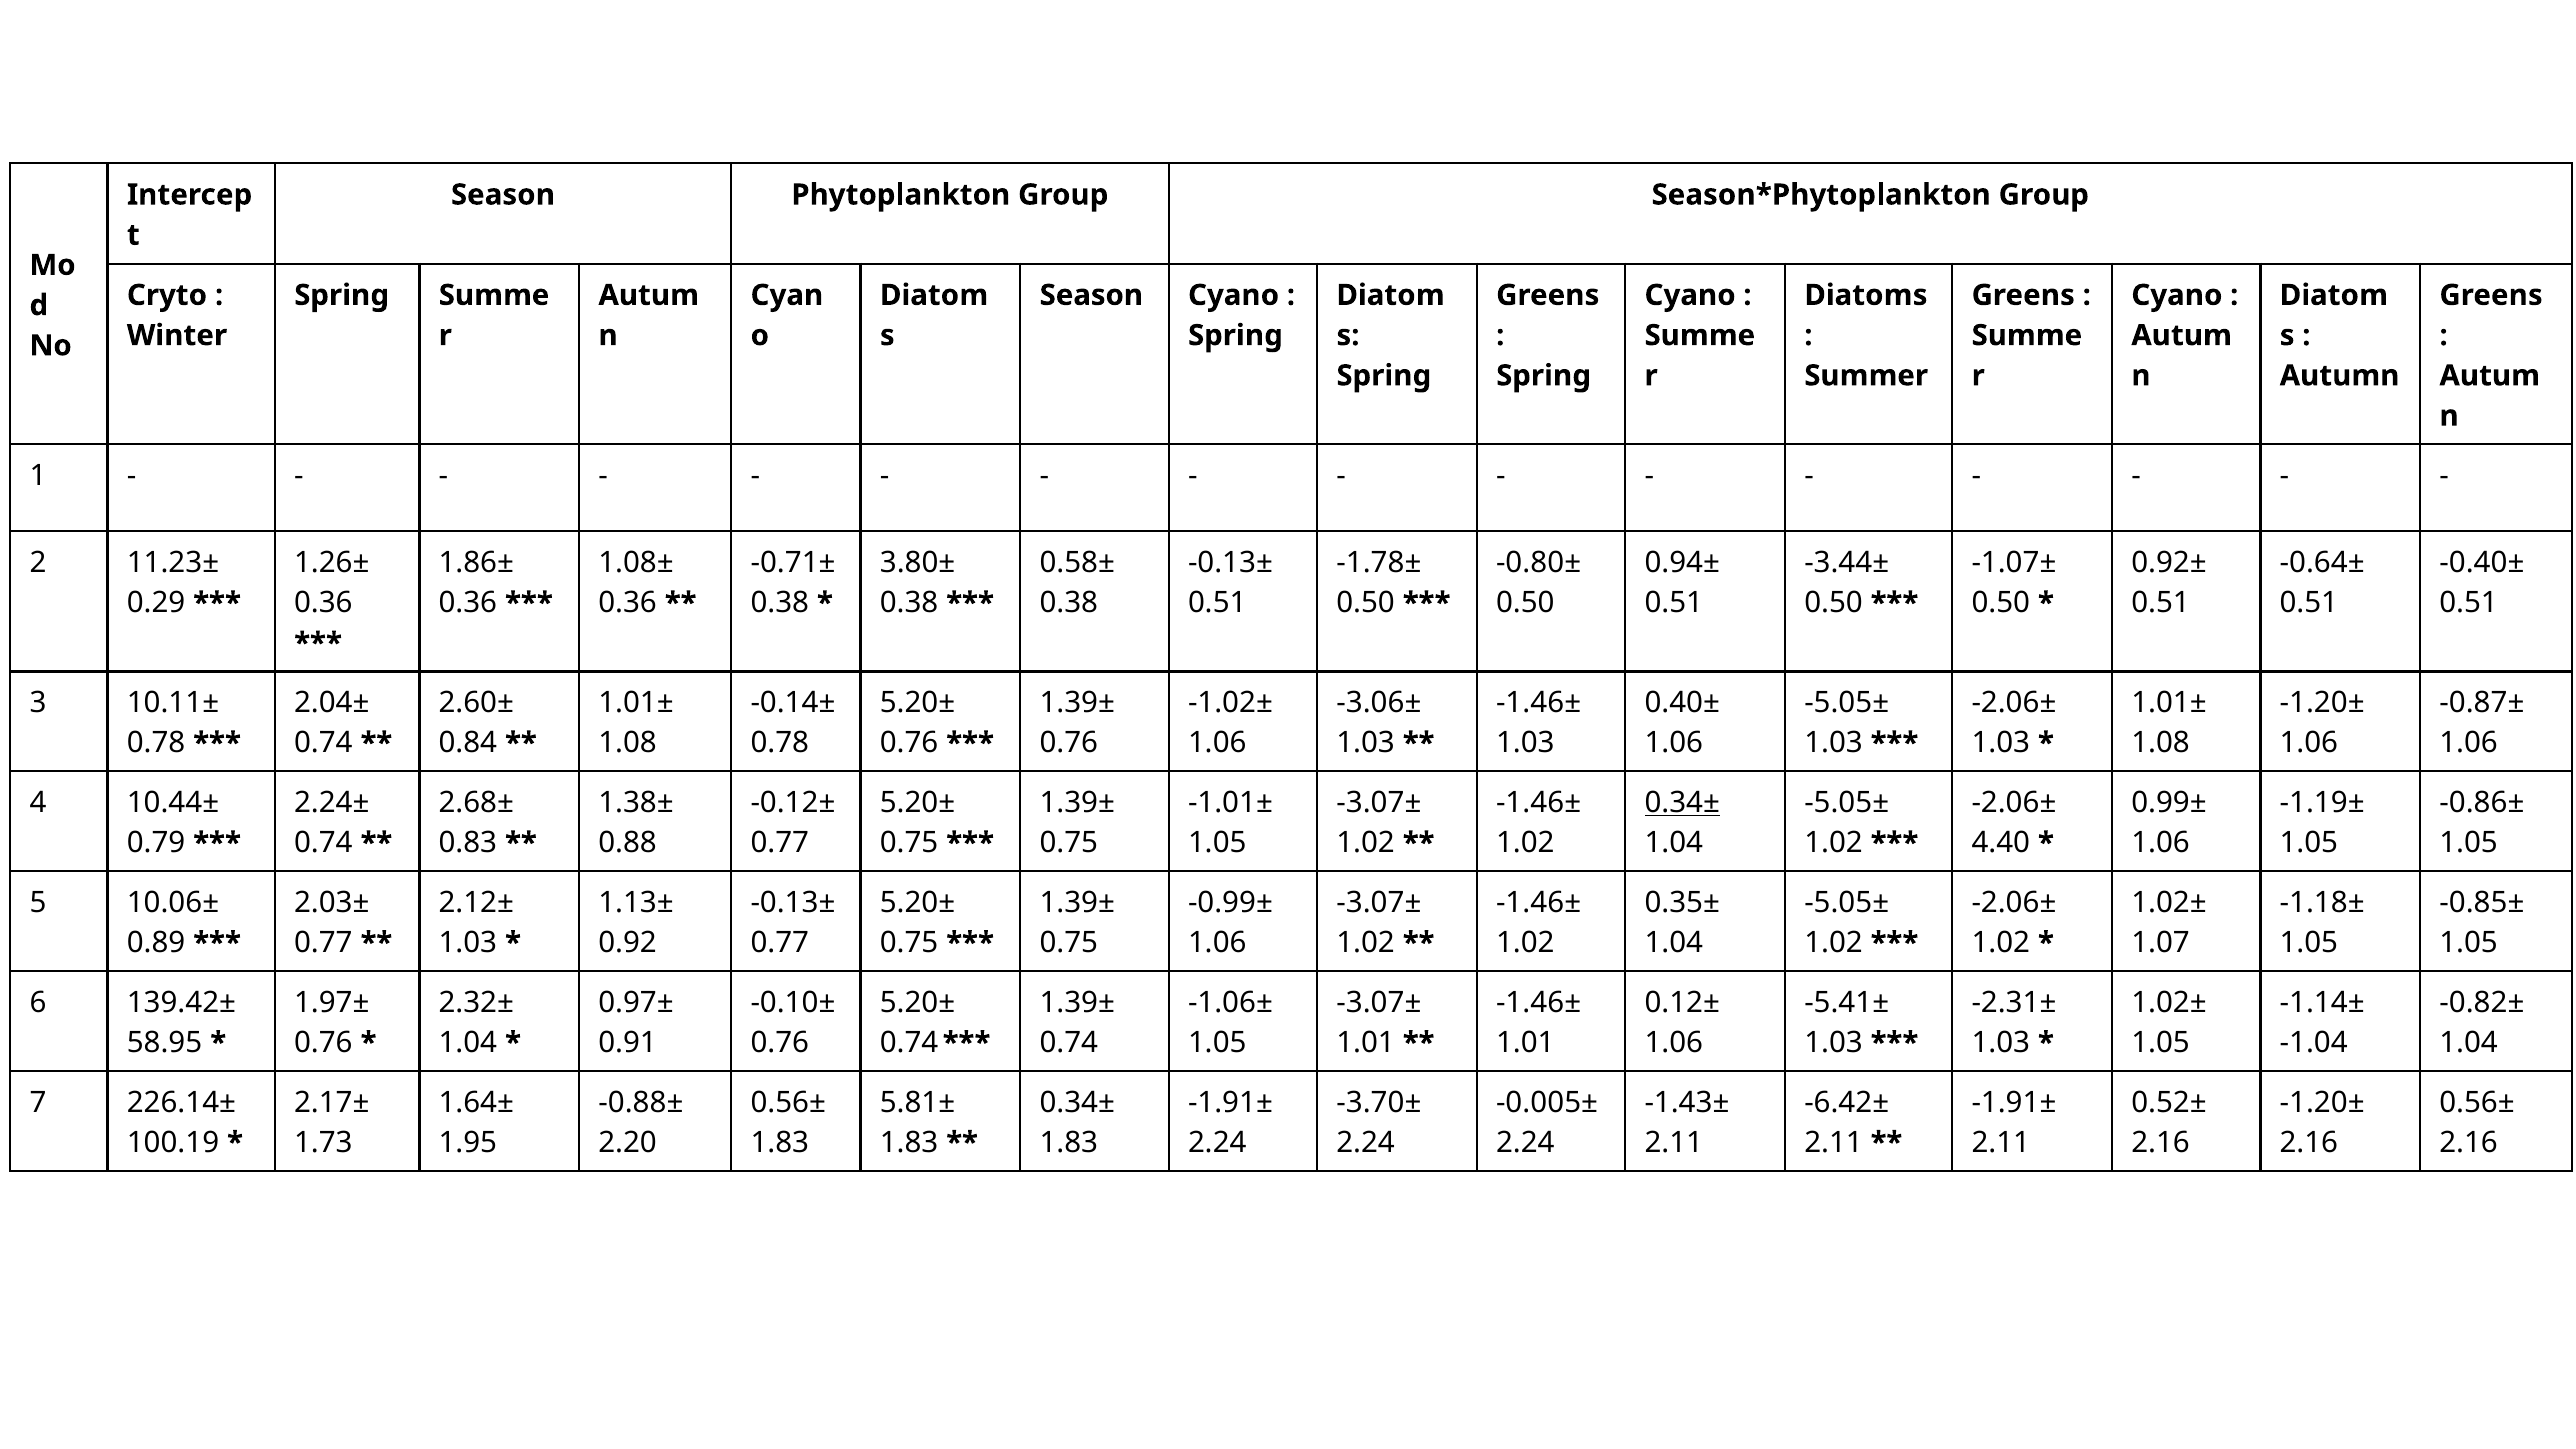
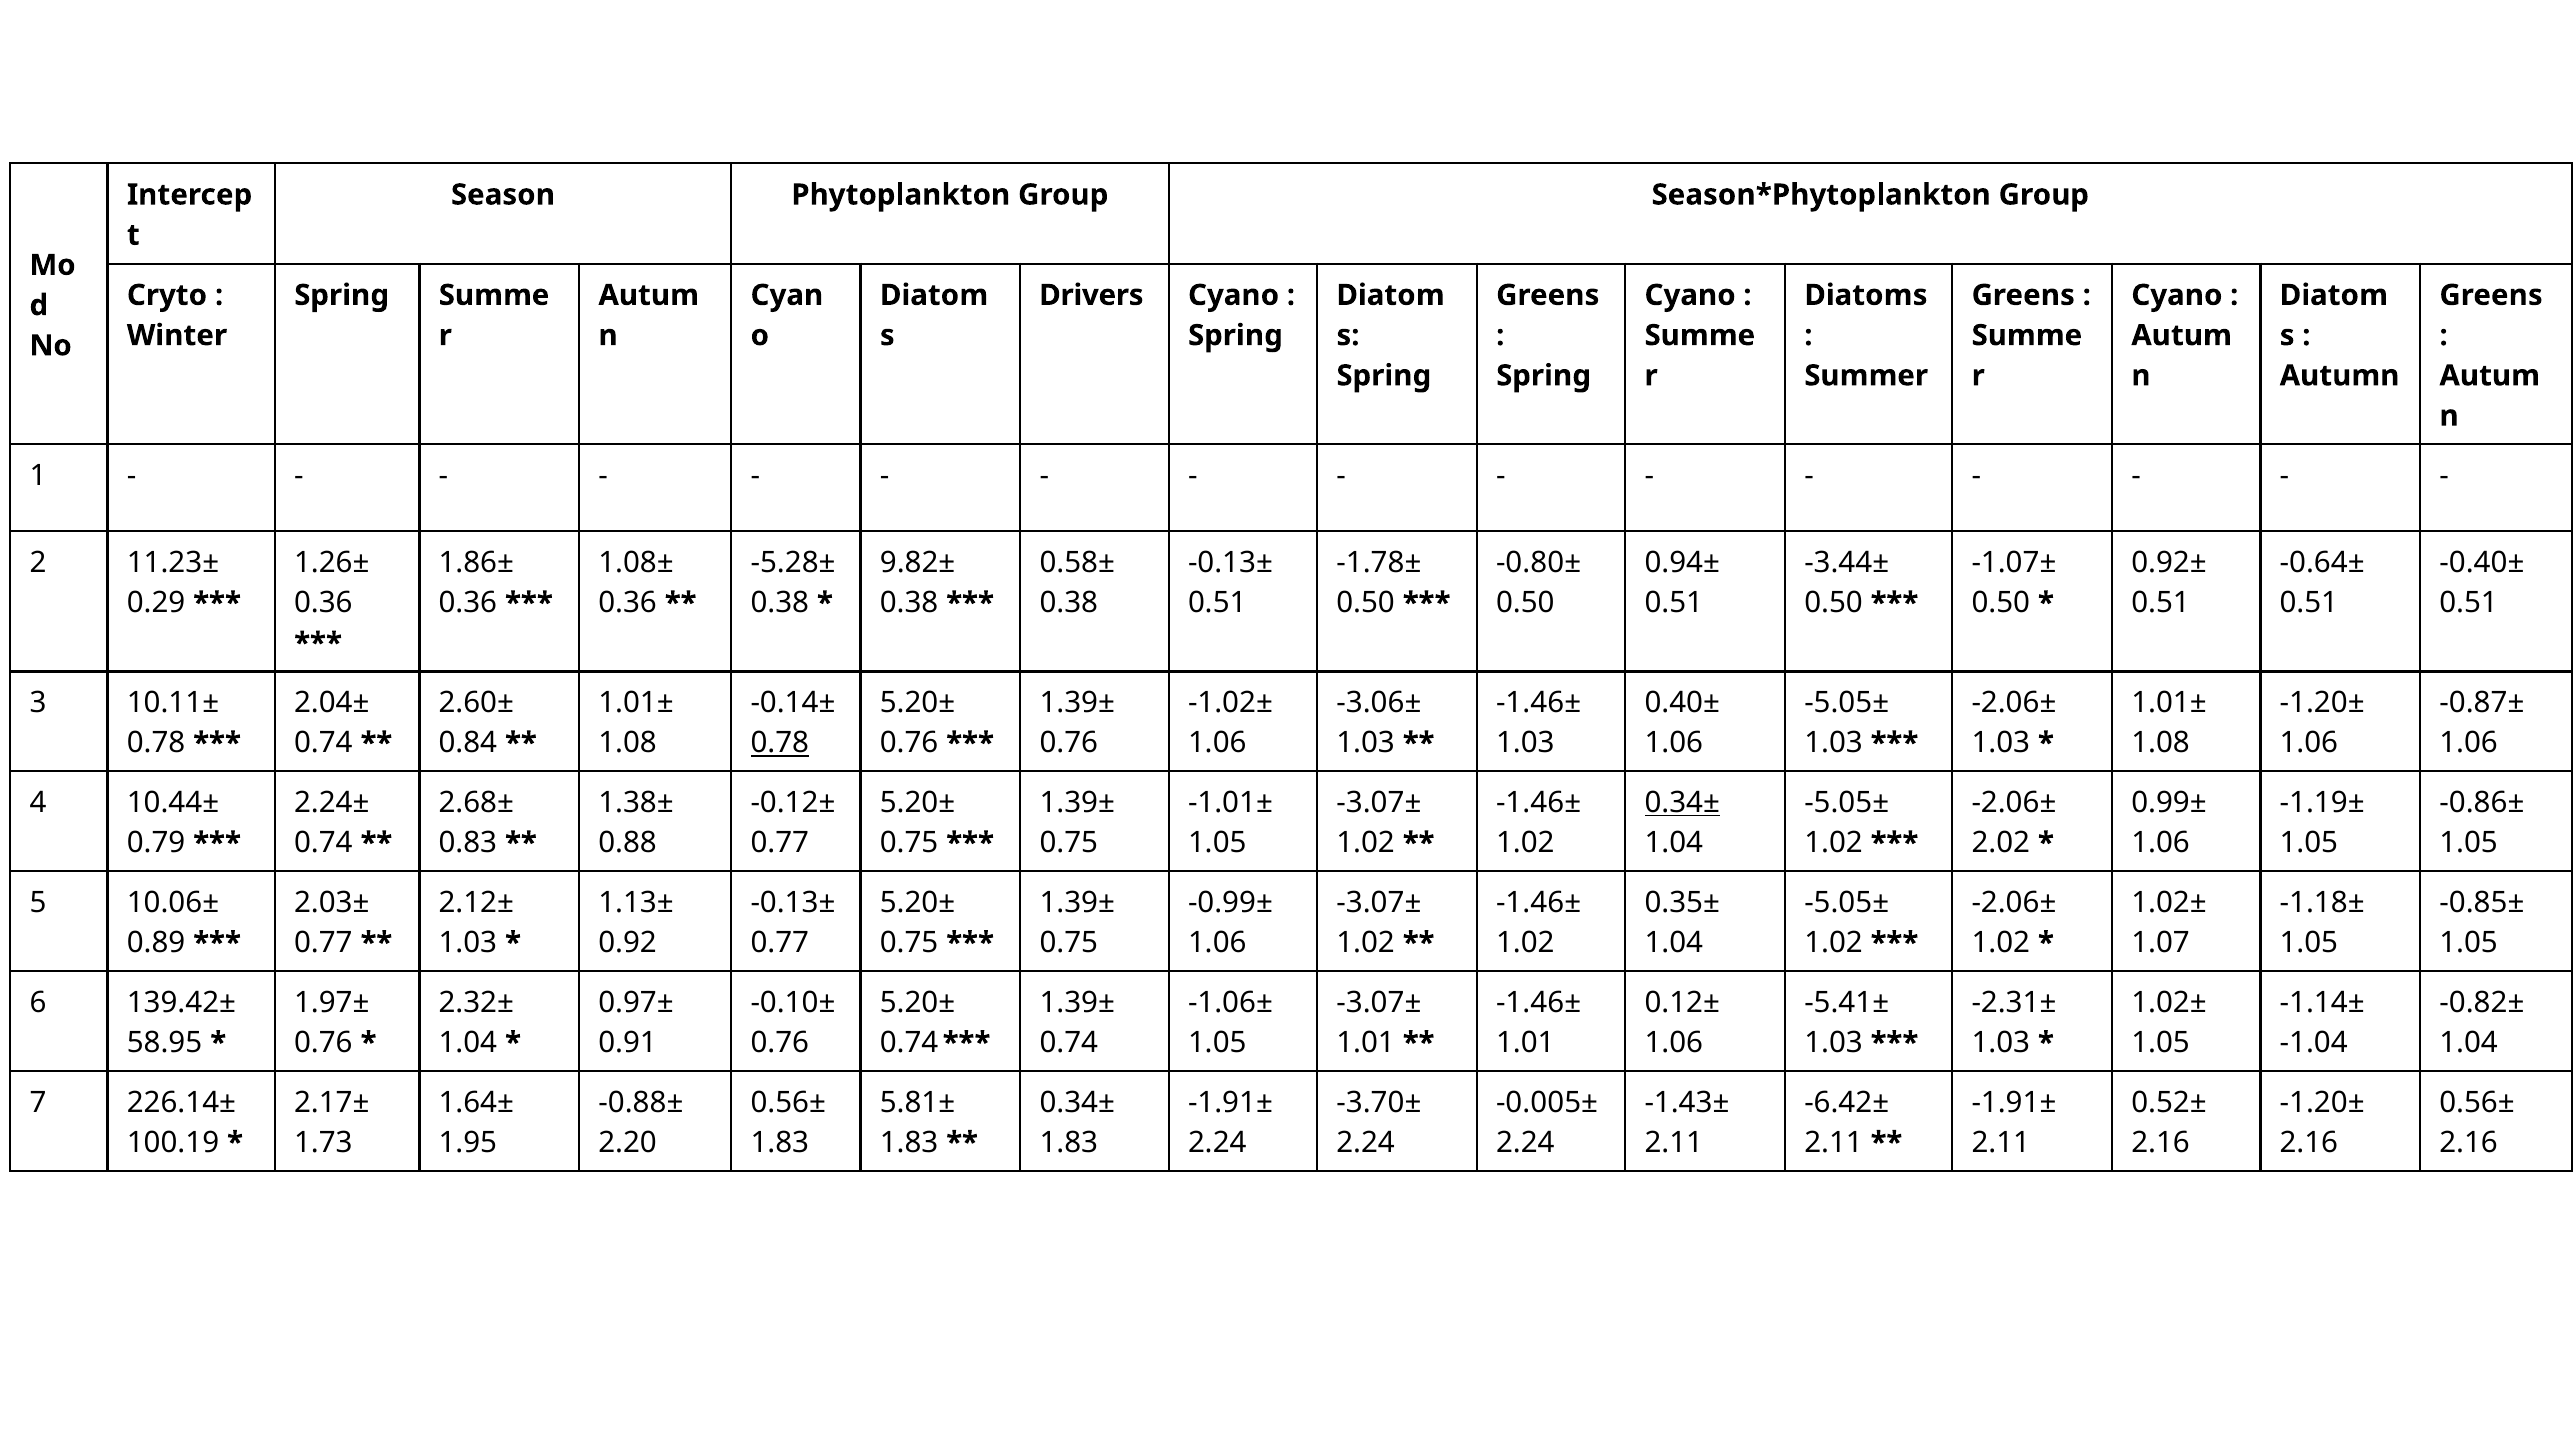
Season: Season -> Drivers (1091, 295)
-0.71±: -0.71± -> -5.28± (793, 563)
3.80±: 3.80± -> 9.82± (918, 563)
0.78 underline: none -> present (780, 743)
4.40: 4.40 -> 2.02 (2001, 843)
